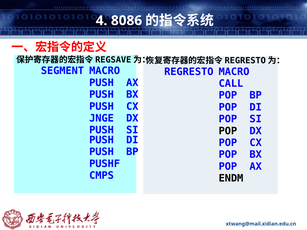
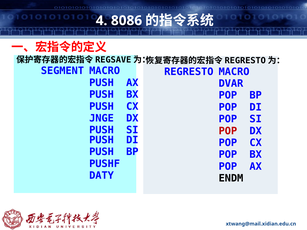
CALL: CALL -> DVAR (231, 84)
POP colour: black -> red (228, 131)
CMPS: CMPS -> DATY (102, 176)
